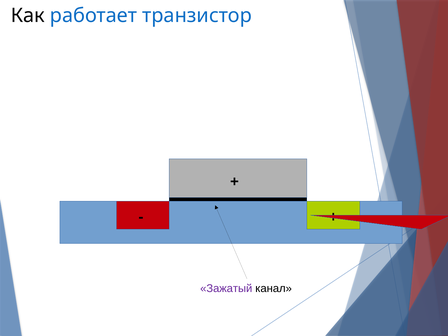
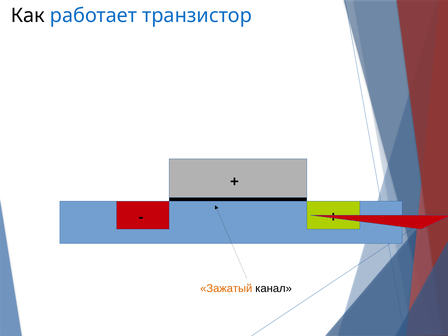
Зажатый colour: purple -> orange (226, 288)
